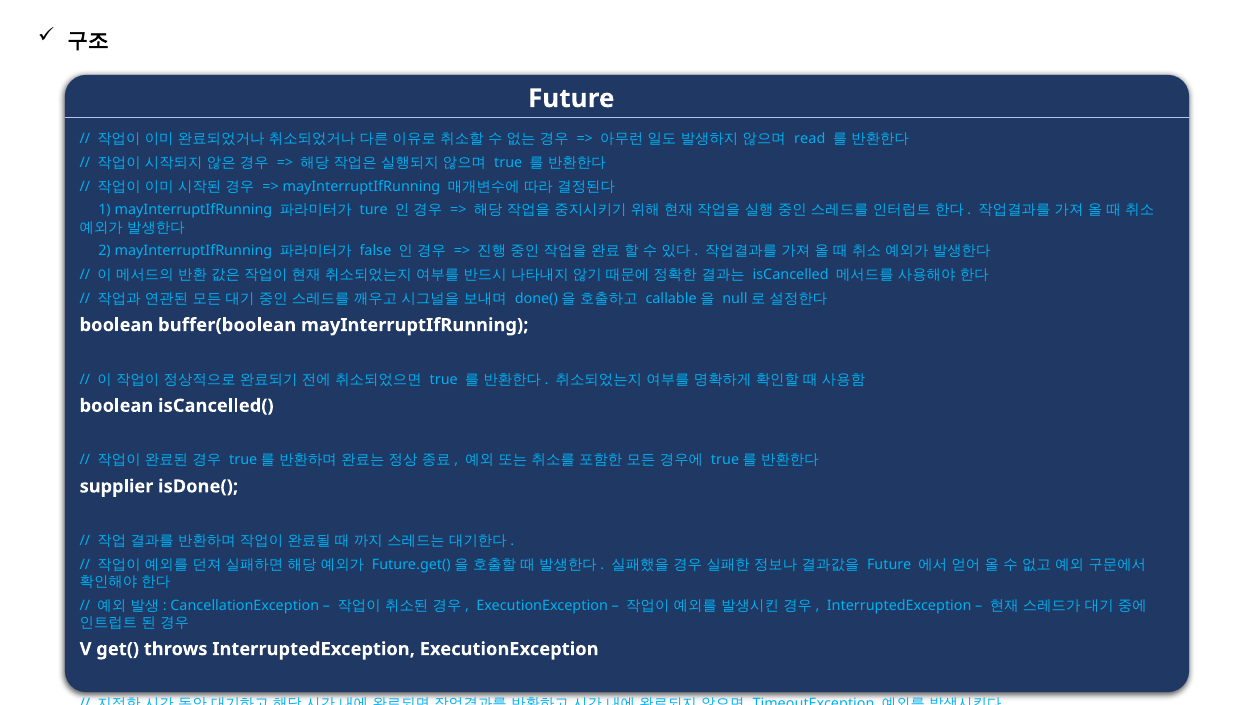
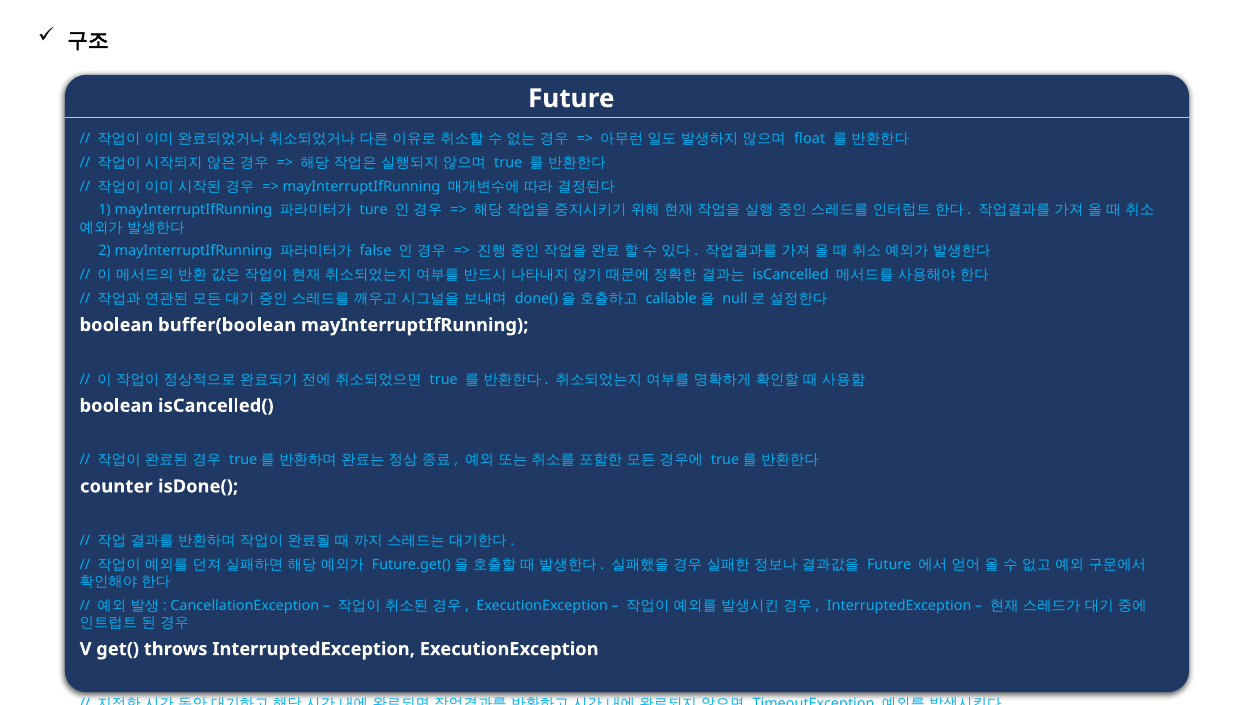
read: read -> float (810, 139)
supplier: supplier -> counter (116, 487)
